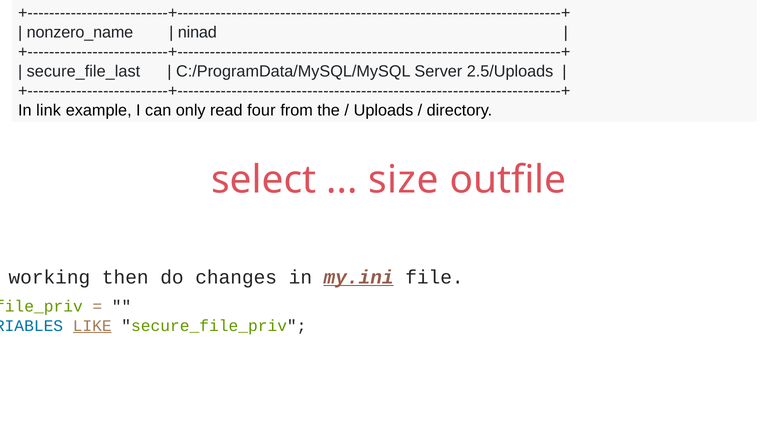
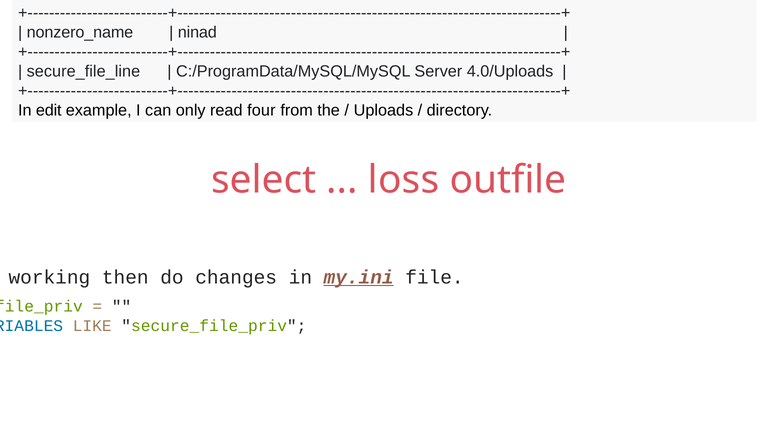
secure_file_last: secure_file_last -> secure_file_line (83, 71)
2.5/Uploads: 2.5/Uploads -> 4.0/Uploads (510, 71)
link: link -> edit (49, 110)
size: size -> loss (404, 180)
LIKE underline: present -> none (92, 325)
